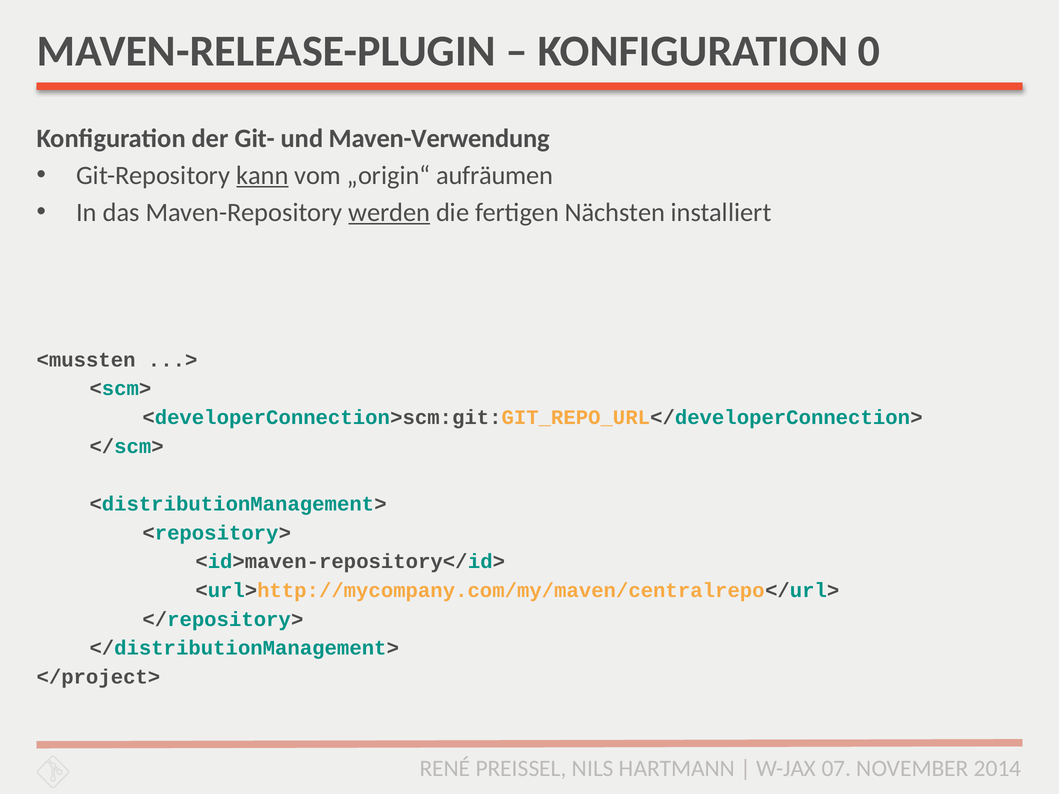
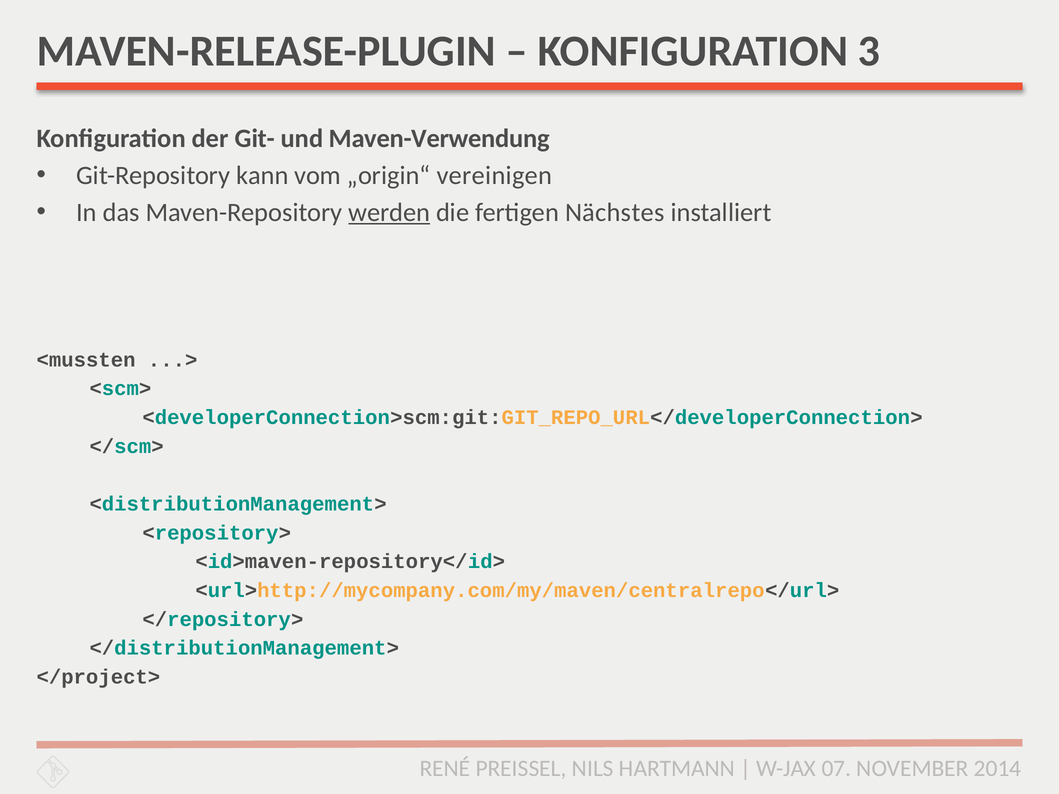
0: 0 -> 3 (869, 51)
kann underline: present -> none (262, 175)
aufräumen: aufräumen -> vereinigen (494, 175)
Nächsten: Nächsten -> Nächstes (615, 212)
